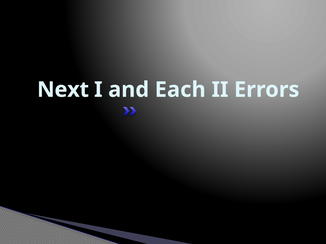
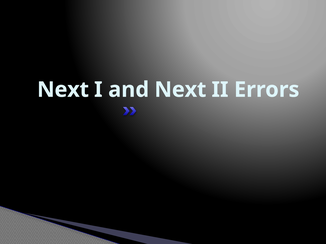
and Each: Each -> Next (180, 90)
